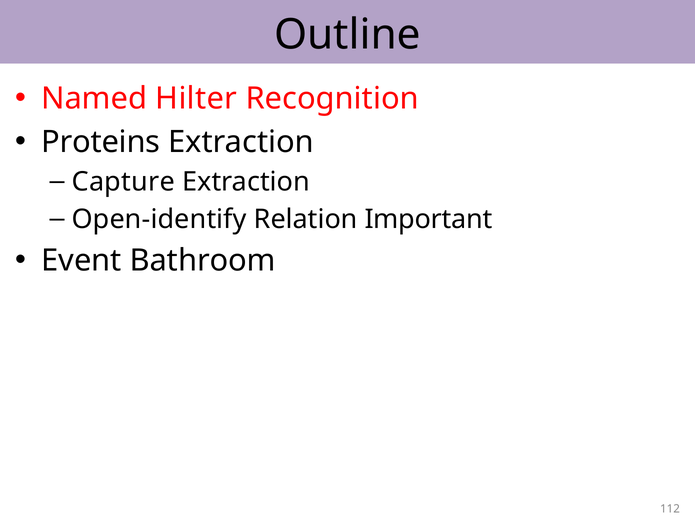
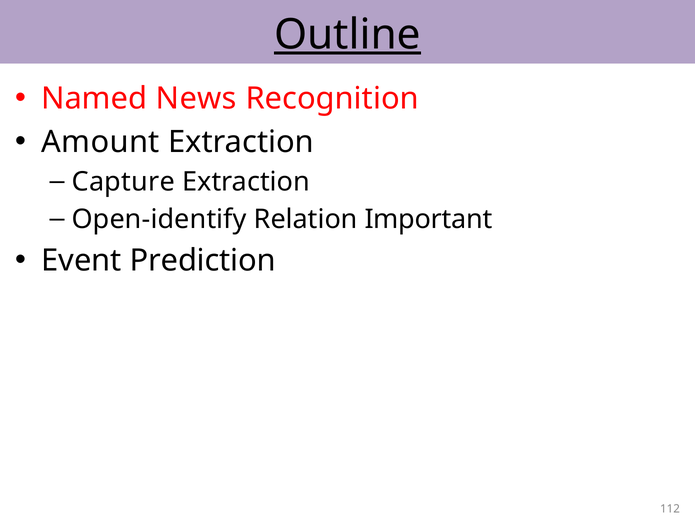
Outline underline: none -> present (347, 35)
Hilter: Hilter -> News (196, 99)
Proteins: Proteins -> Amount (100, 142)
Bathroom: Bathroom -> Prediction (203, 261)
